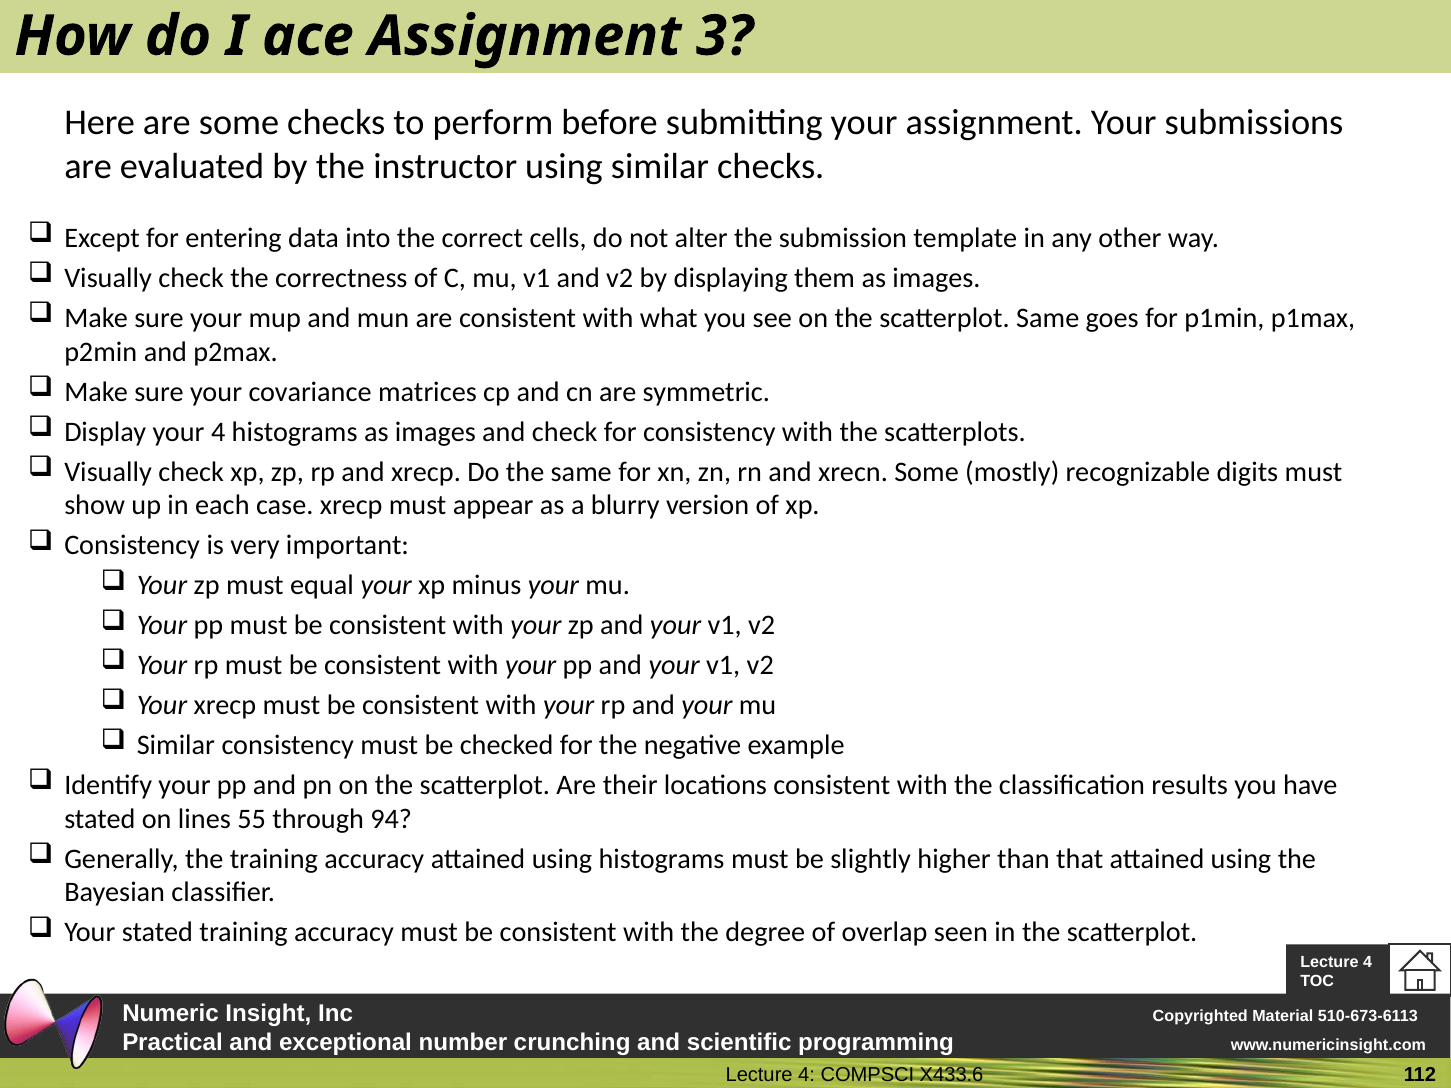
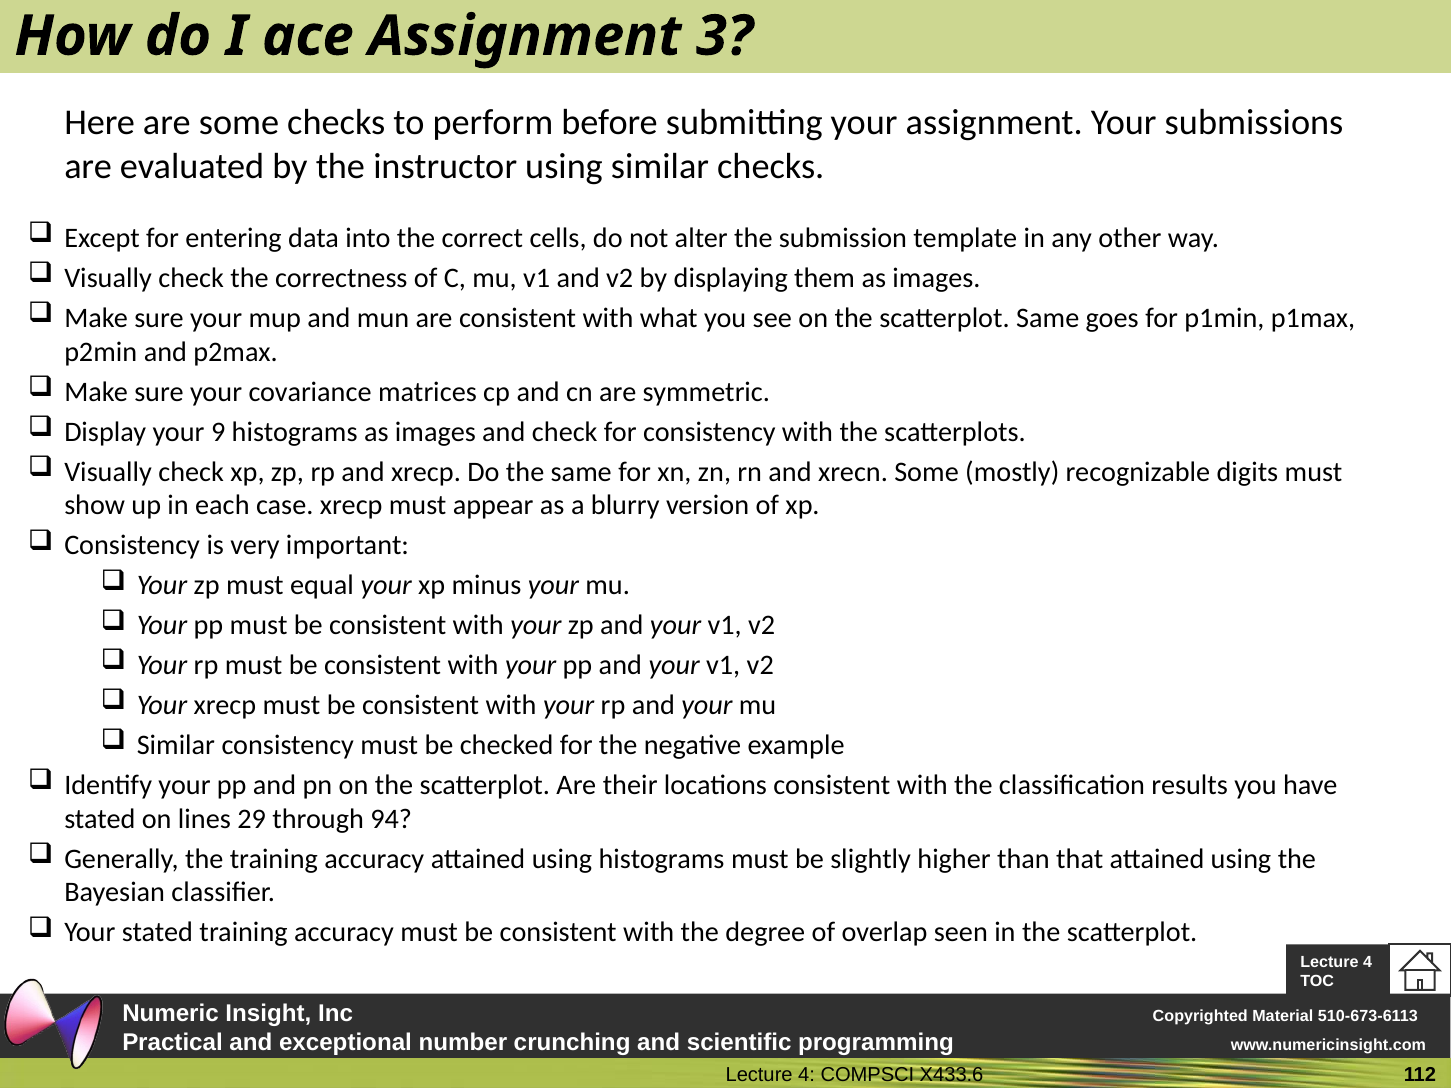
your 4: 4 -> 9 (218, 432)
55: 55 -> 29 (252, 819)
